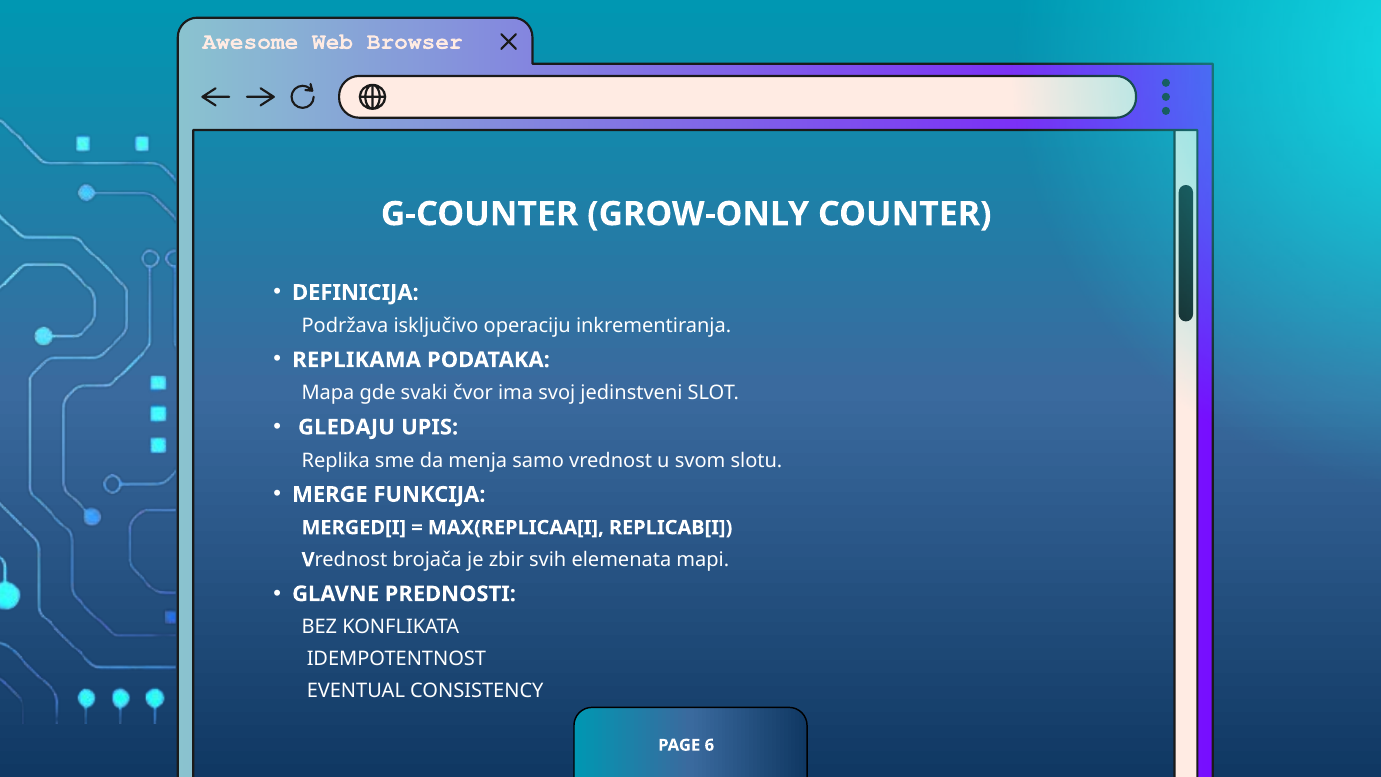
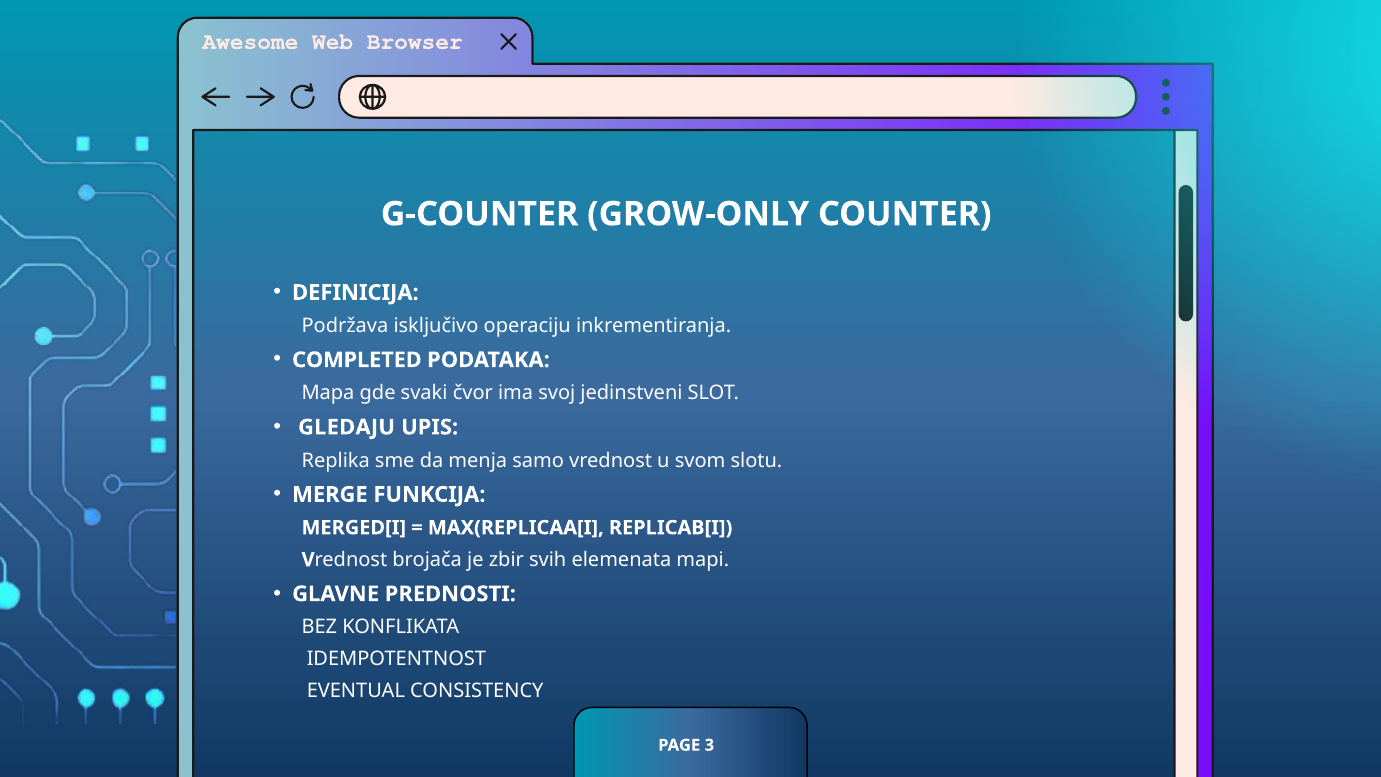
REPLIKAMA: REPLIKAMA -> COMPLETED (357, 360)
6: 6 -> 3 (709, 745)
